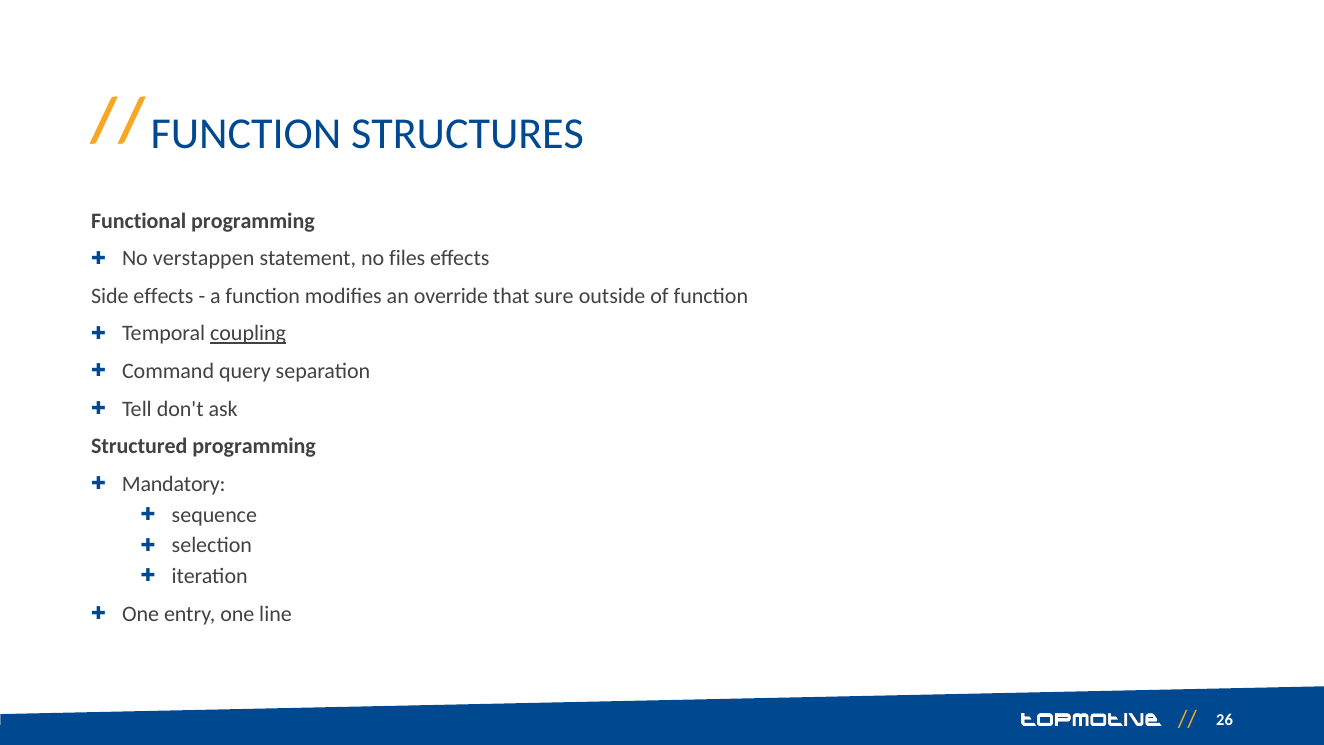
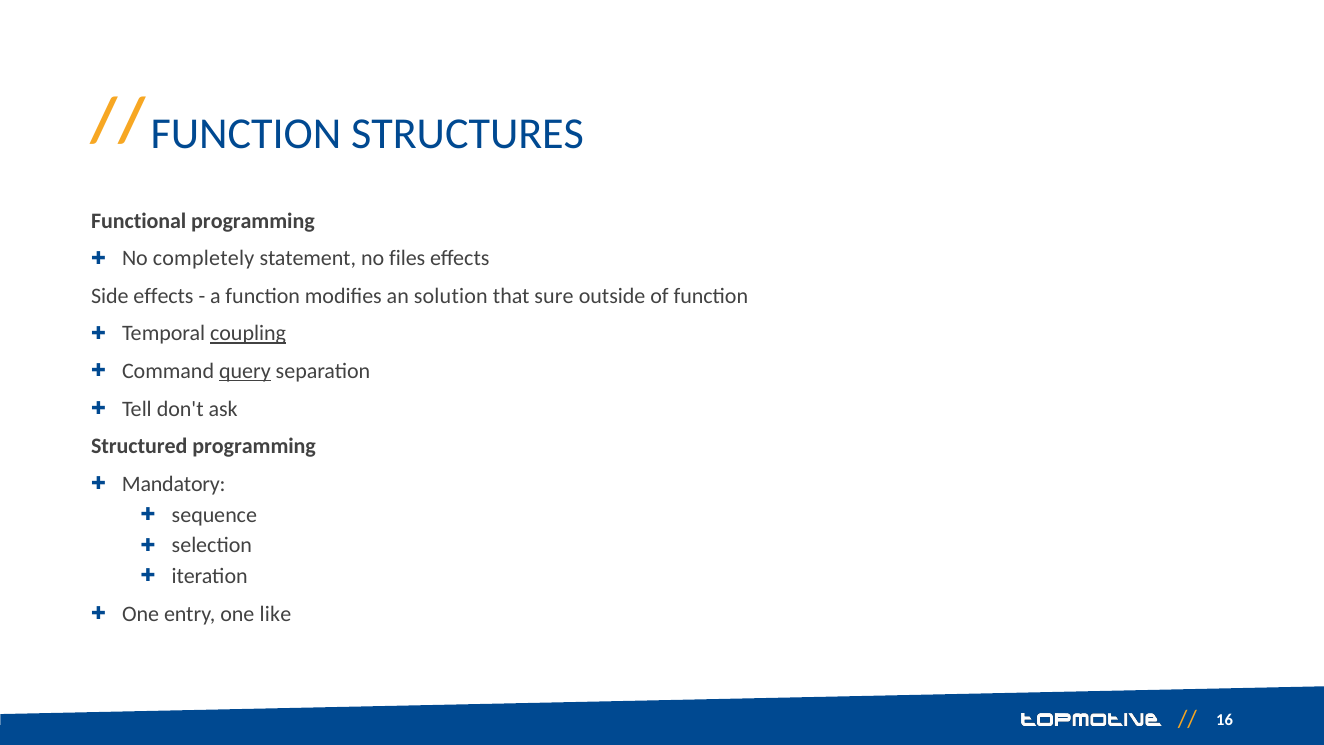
verstappen: verstappen -> completely (204, 258)
override: override -> solution (451, 296)
query underline: none -> present (245, 371)
line: line -> like (275, 614)
26: 26 -> 16 (1225, 720)
